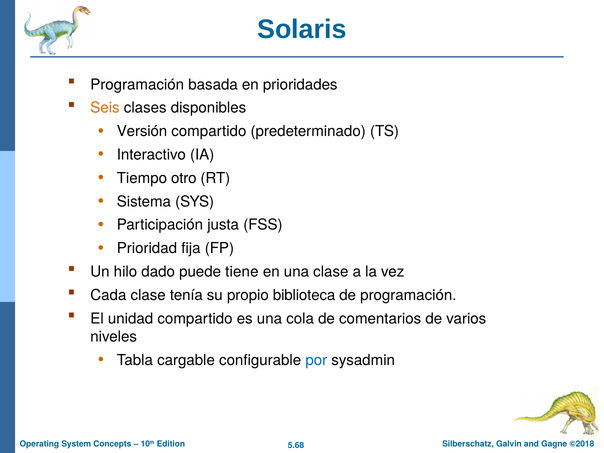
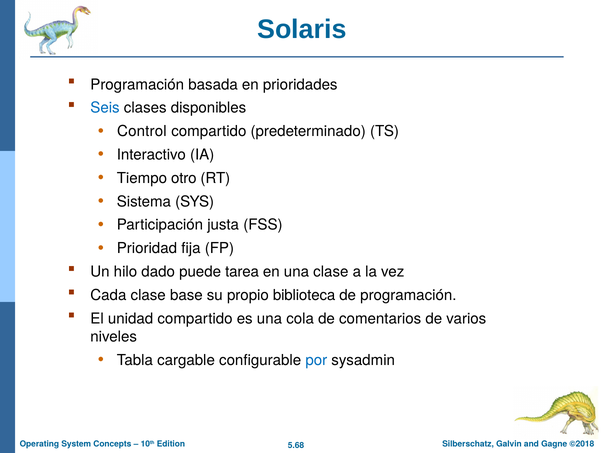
Seis colour: orange -> blue (105, 108)
Versión: Versión -> Control (142, 131)
tiene: tiene -> tarea (242, 272)
tenía: tenía -> base (186, 295)
